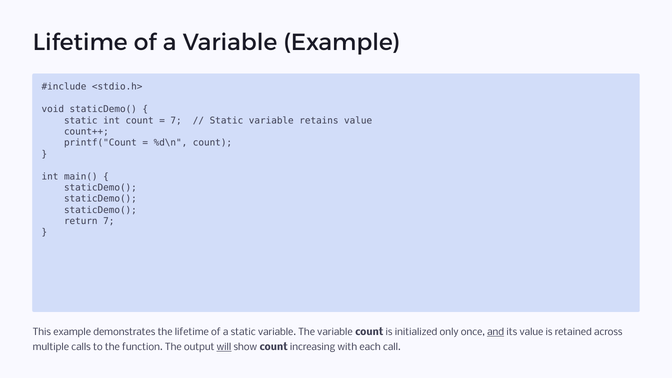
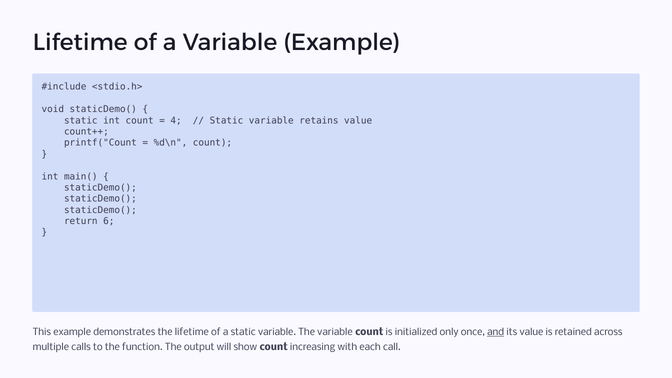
7: 7 -> 4 (176, 120)
return 7: 7 -> 6 (109, 221)
will underline: present -> none (224, 347)
